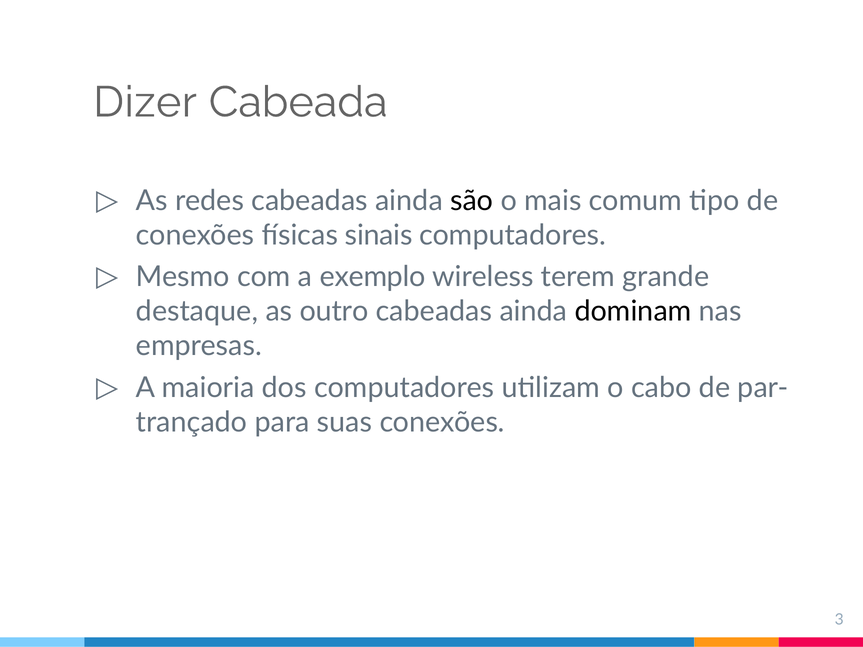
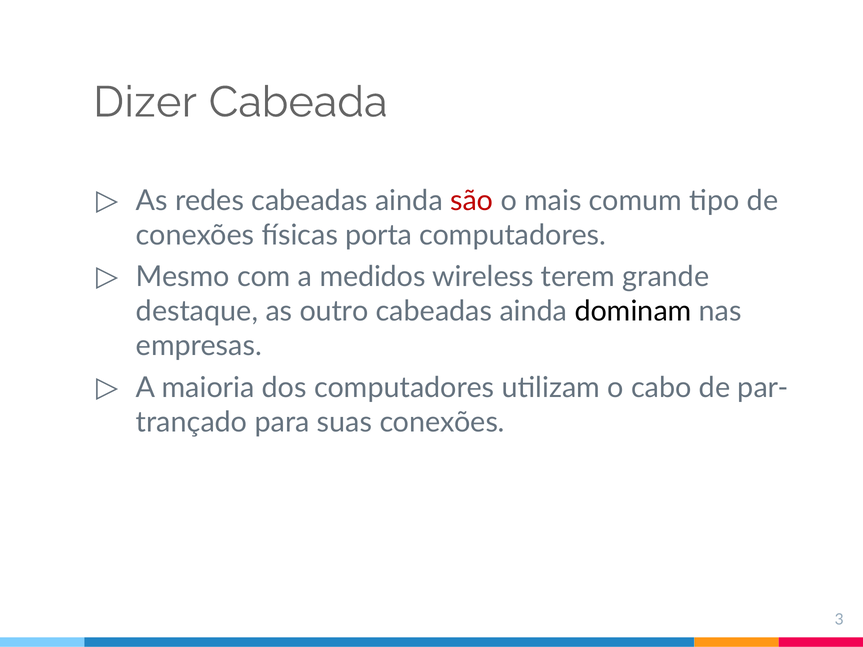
são colour: black -> red (472, 201)
sinais: sinais -> porta (379, 235)
exemplo: exemplo -> medidos (373, 277)
